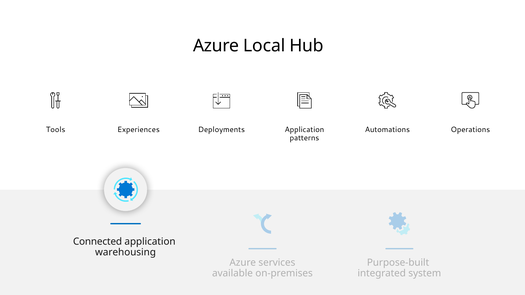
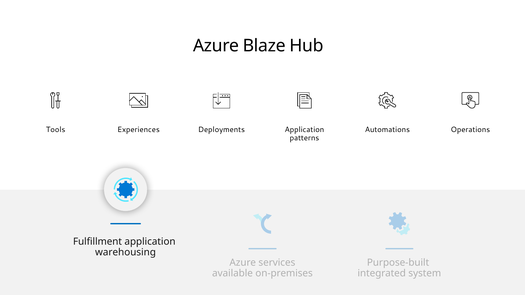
Local: Local -> Blaze (264, 46)
Connected: Connected -> Fulfillment (97, 242)
